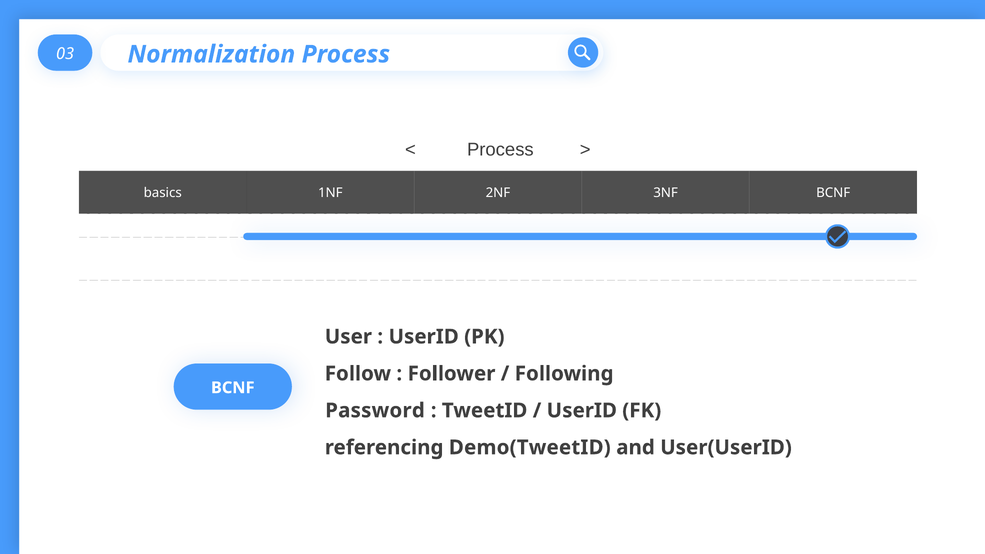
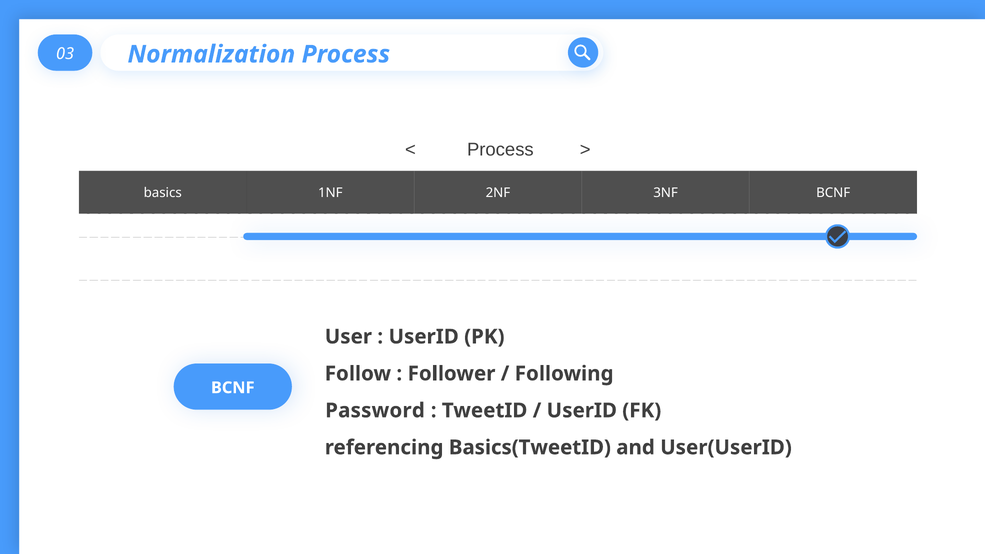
Demo(TweetID: Demo(TweetID -> Basics(TweetID (530, 448)
